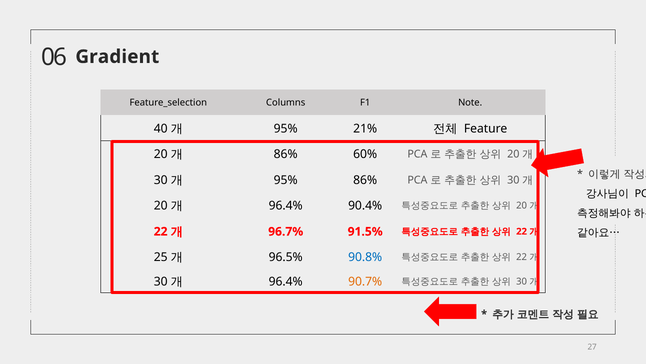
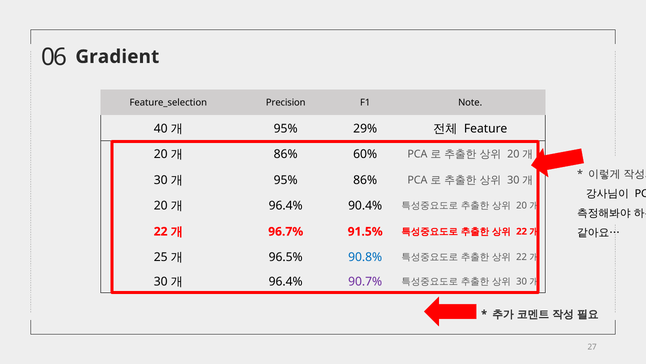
Columns: Columns -> Precision (286, 103)
21%: 21% -> 29% (365, 128)
90.7% colour: orange -> purple (365, 281)
